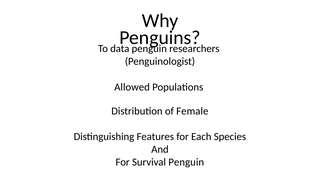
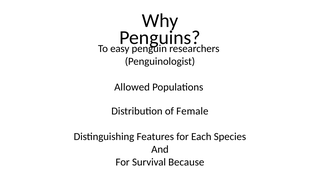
data: data -> easy (120, 49)
Survival Penguin: Penguin -> Because (186, 162)
